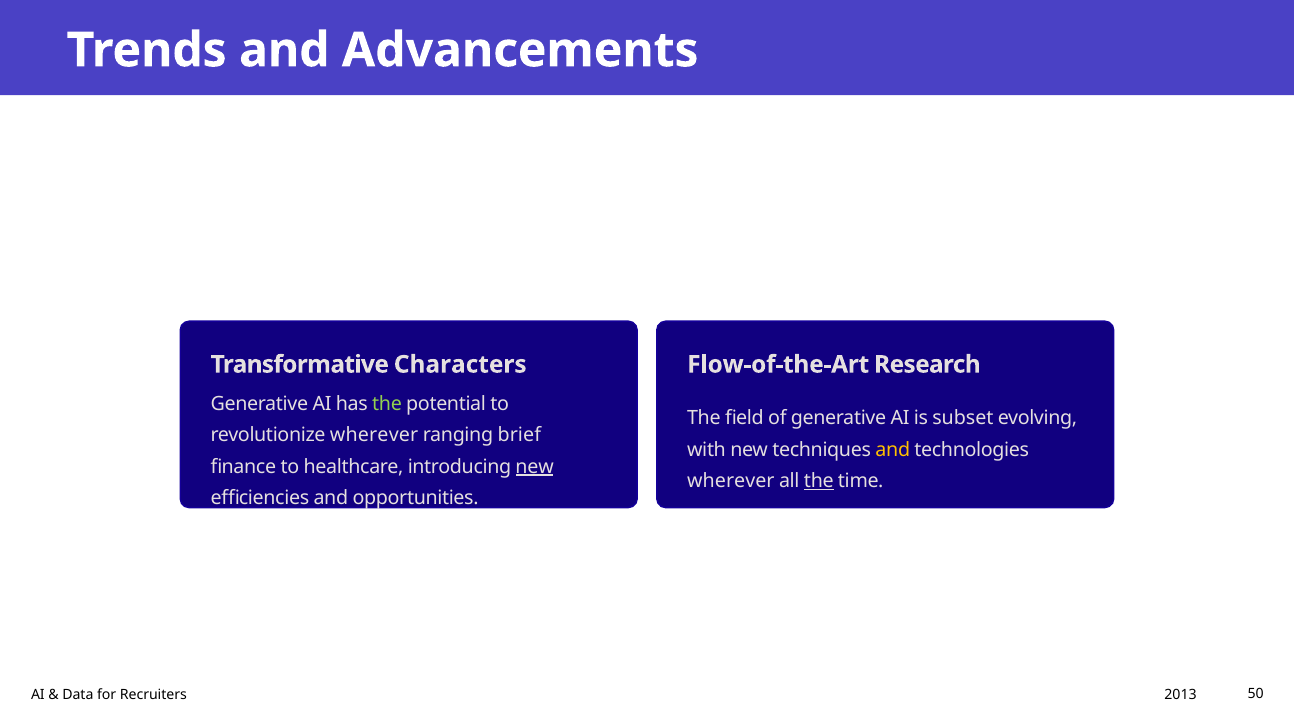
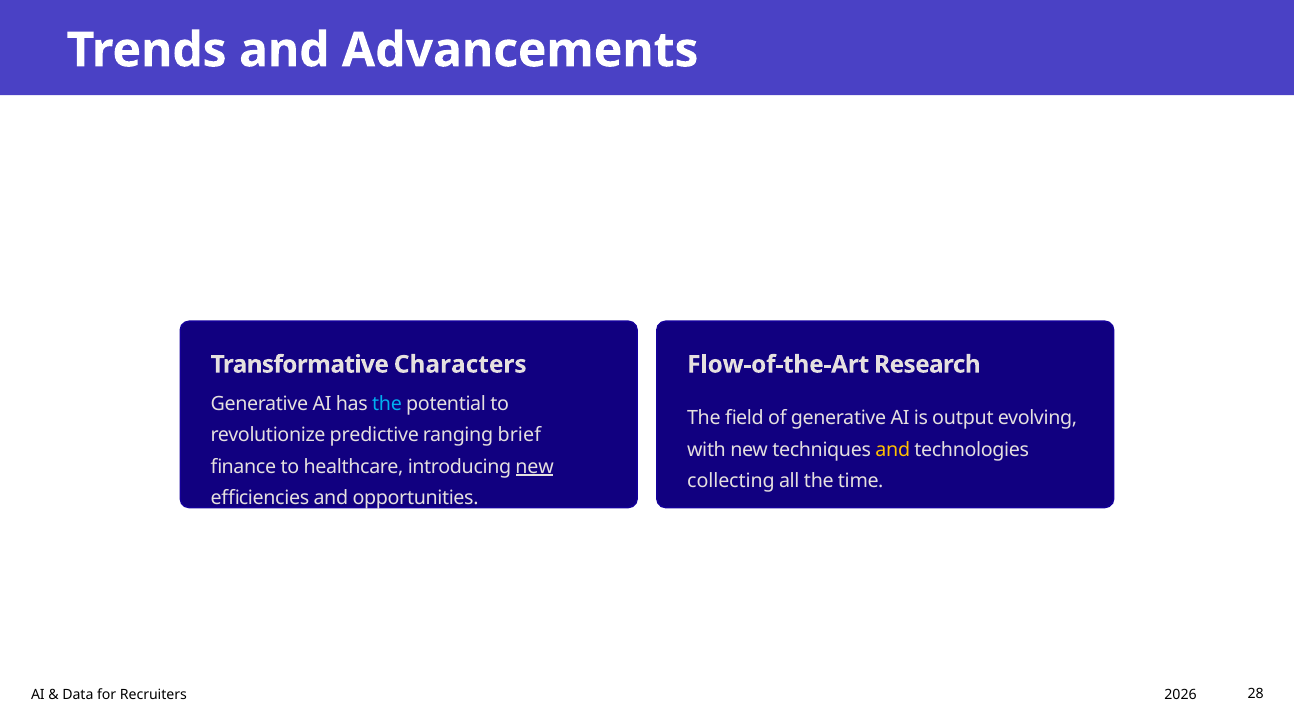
the colour: light green -> light blue (387, 404)
subset: subset -> output (963, 418)
revolutionize wherever: wherever -> predictive (374, 435)
wherever: wherever -> collecting (731, 481)
the underline: present -> none (819, 481)
2013: 2013 -> 2026 (1181, 695)
50: 50 -> 28 (1256, 694)
